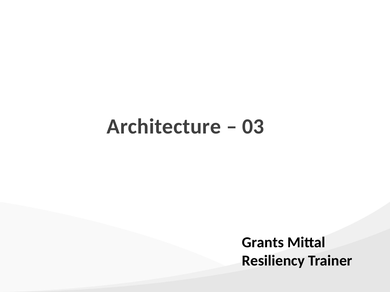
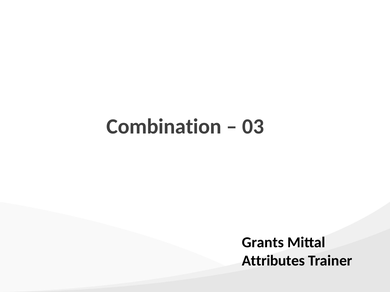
Architecture: Architecture -> Combination (164, 127)
Resiliency: Resiliency -> Attributes (273, 261)
